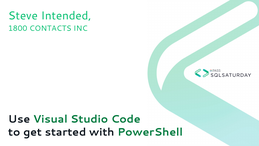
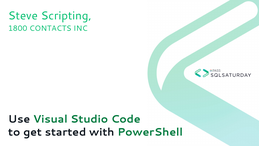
Intended: Intended -> Scripting (66, 16)
